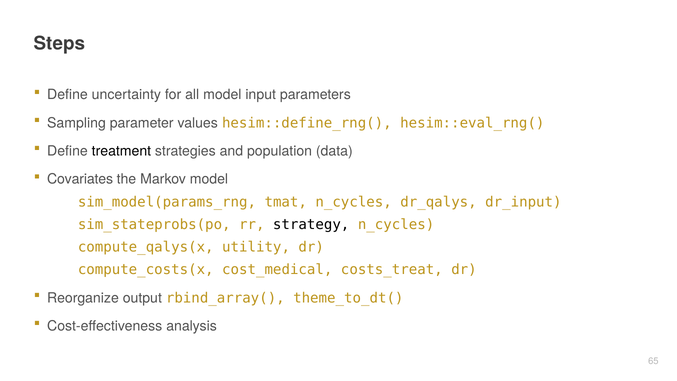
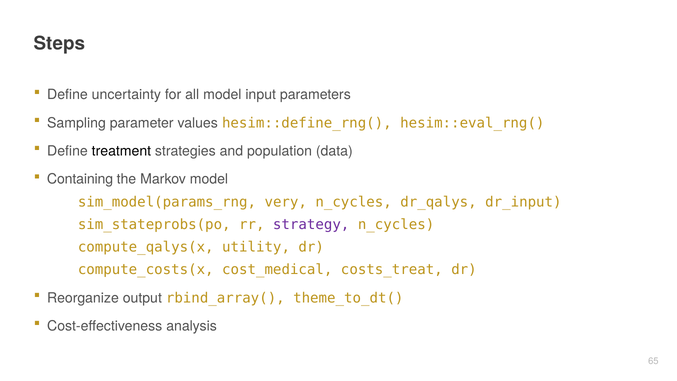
Covariates: Covariates -> Containing (80, 179)
tmat: tmat -> very (286, 202)
strategy colour: black -> purple (311, 224)
